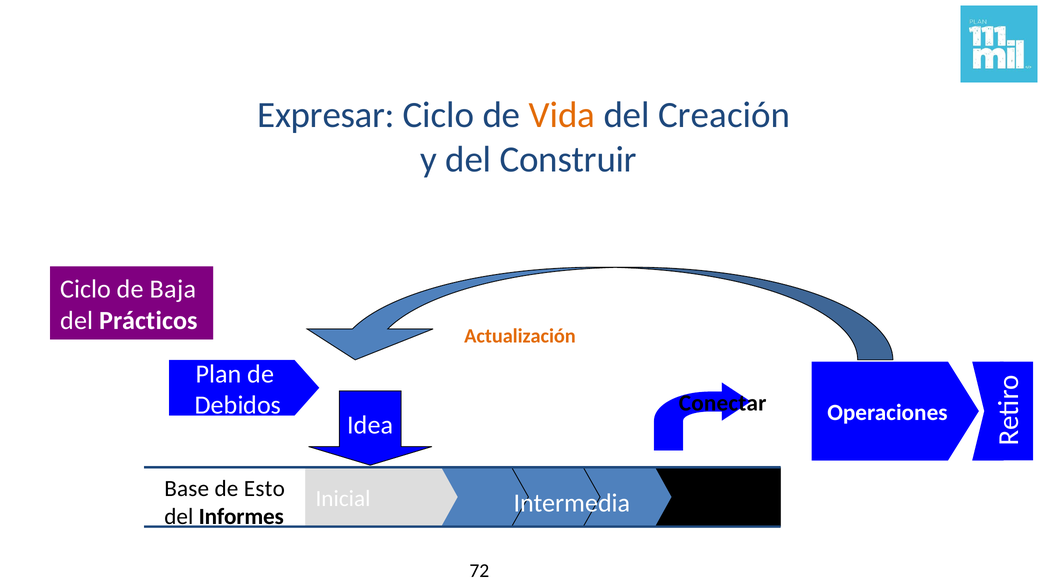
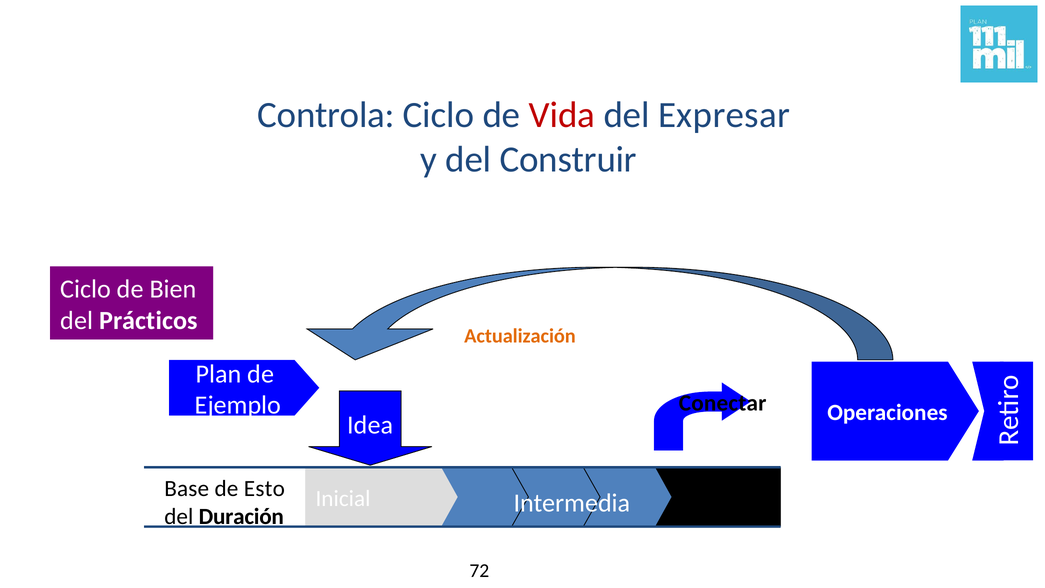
Expresar: Expresar -> Controla (326, 115)
Vida colour: orange -> red (562, 115)
Creación: Creación -> Expresar (724, 115)
Baja: Baja -> Bien (173, 289)
Debidos: Debidos -> Ejemplo (238, 405)
Informes: Informes -> Duración (241, 516)
